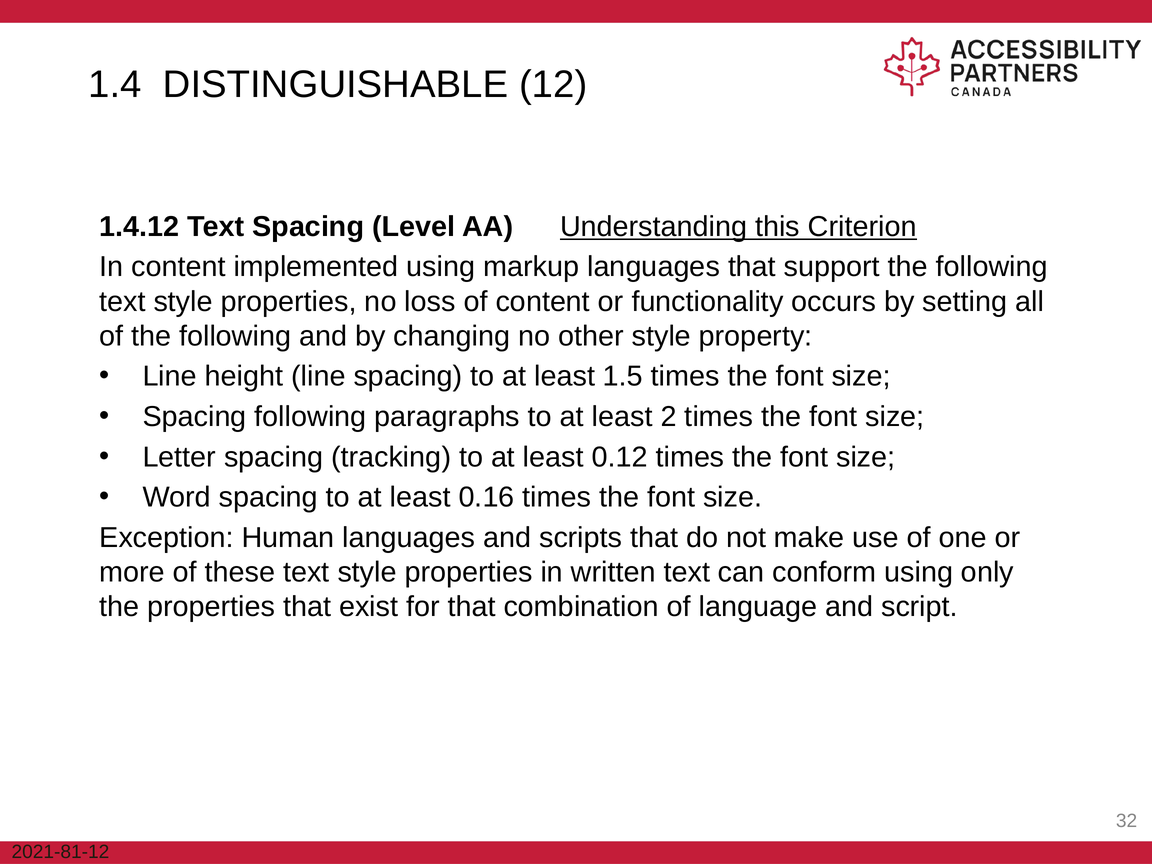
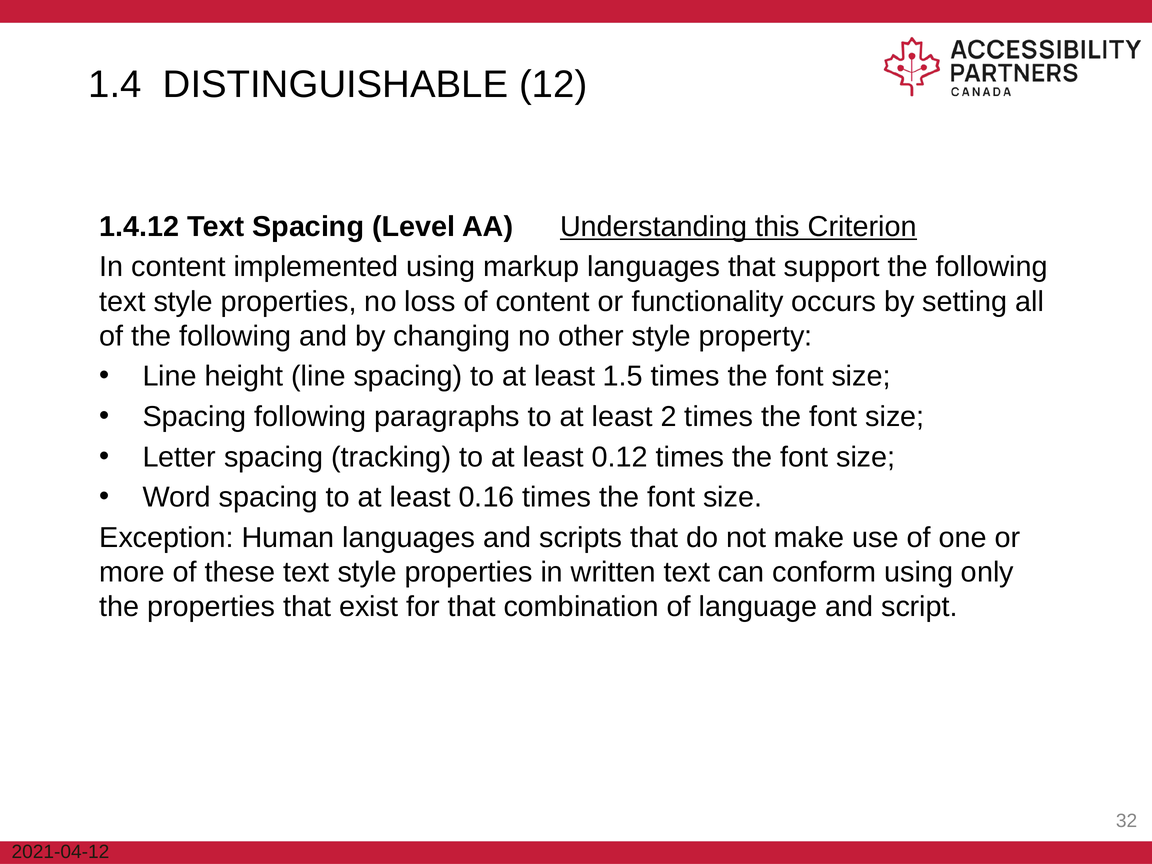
2021-81-12: 2021-81-12 -> 2021-04-12 (60, 852)
